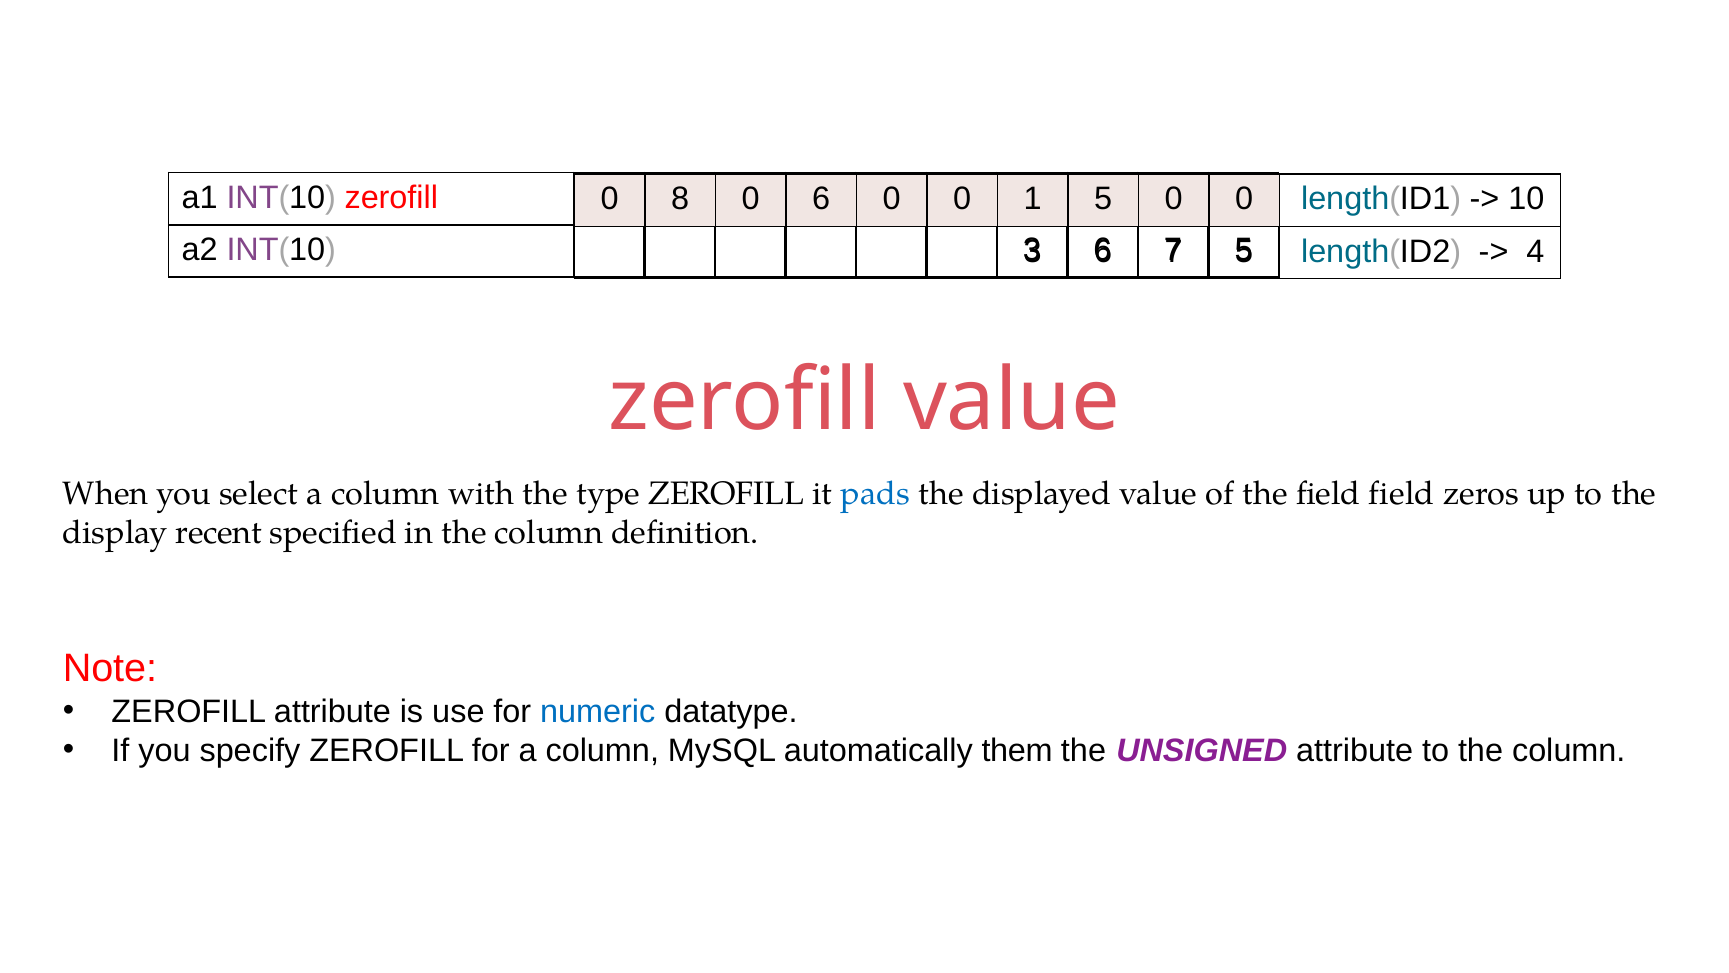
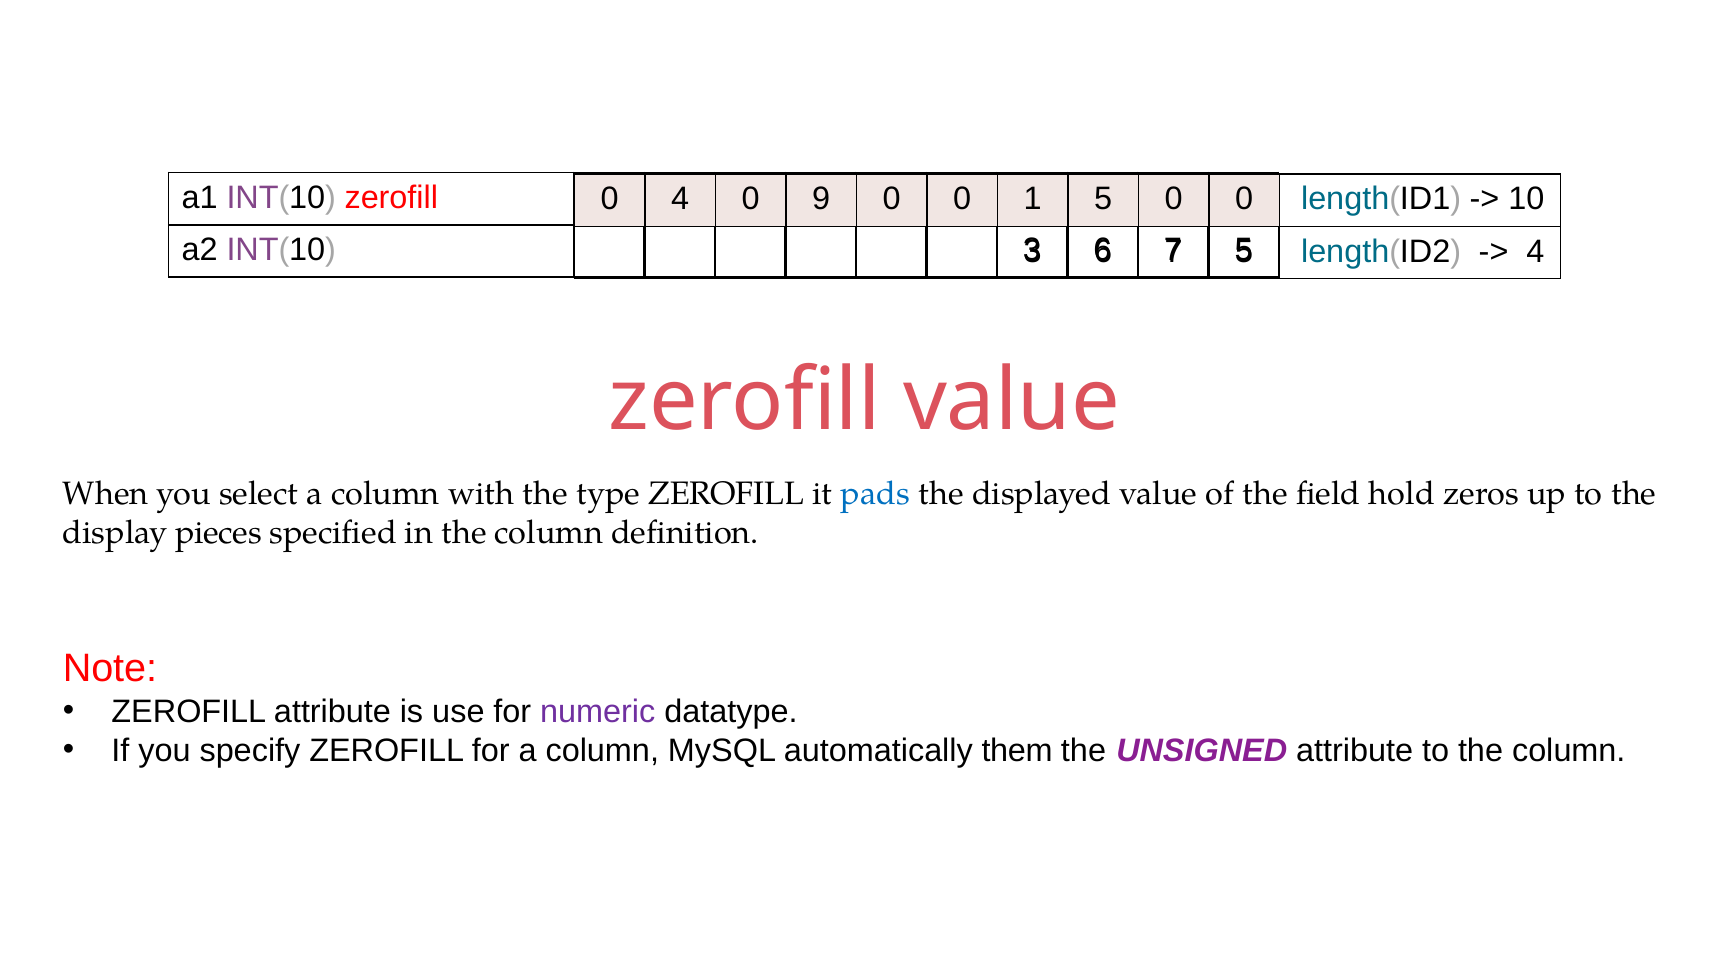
0 8: 8 -> 4 (680, 199)
0 6: 6 -> 9 (821, 199)
field field: field -> hold (1402, 494)
recent: recent -> pieces (219, 533)
numeric colour: blue -> purple (598, 711)
